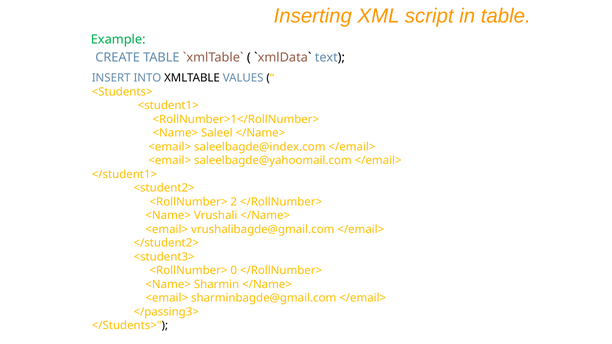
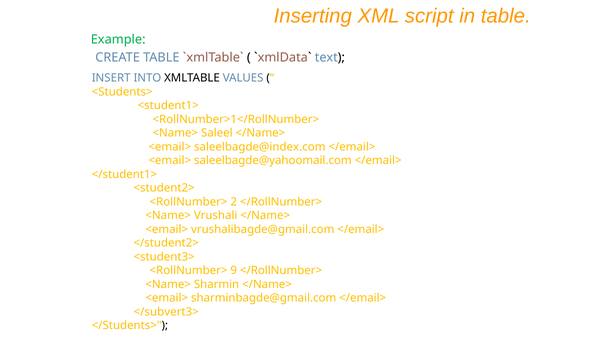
0: 0 -> 9 (234, 271)
</passing3>: </passing3> -> </subvert3> (166, 312)
